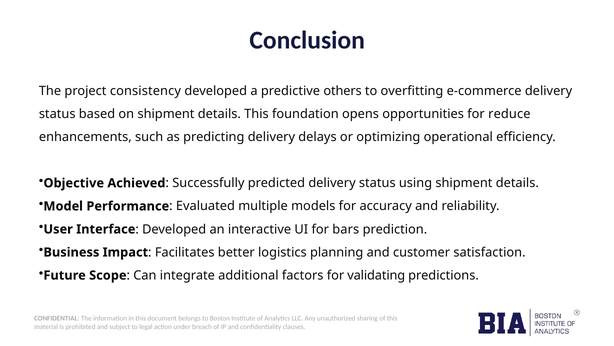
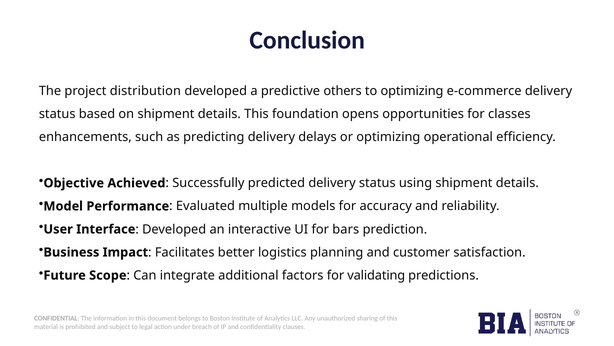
consistency: consistency -> distribution (145, 91)
to overfitting: overfitting -> optimizing (412, 91)
reduce: reduce -> classes (509, 114)
